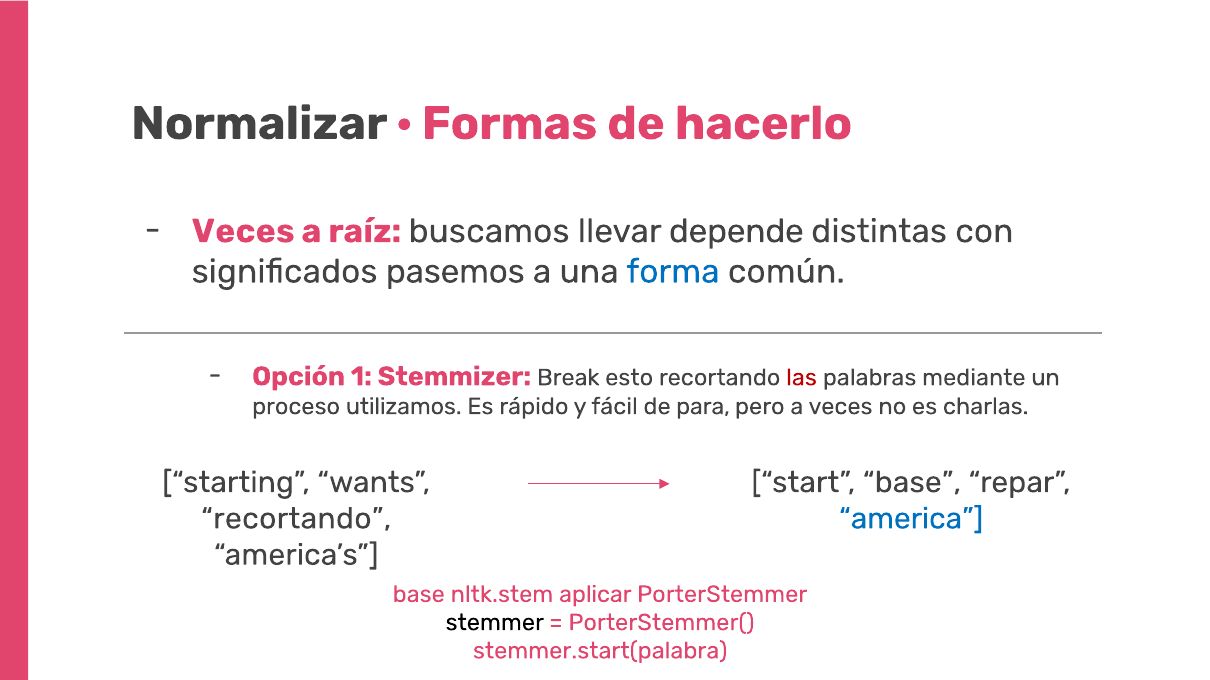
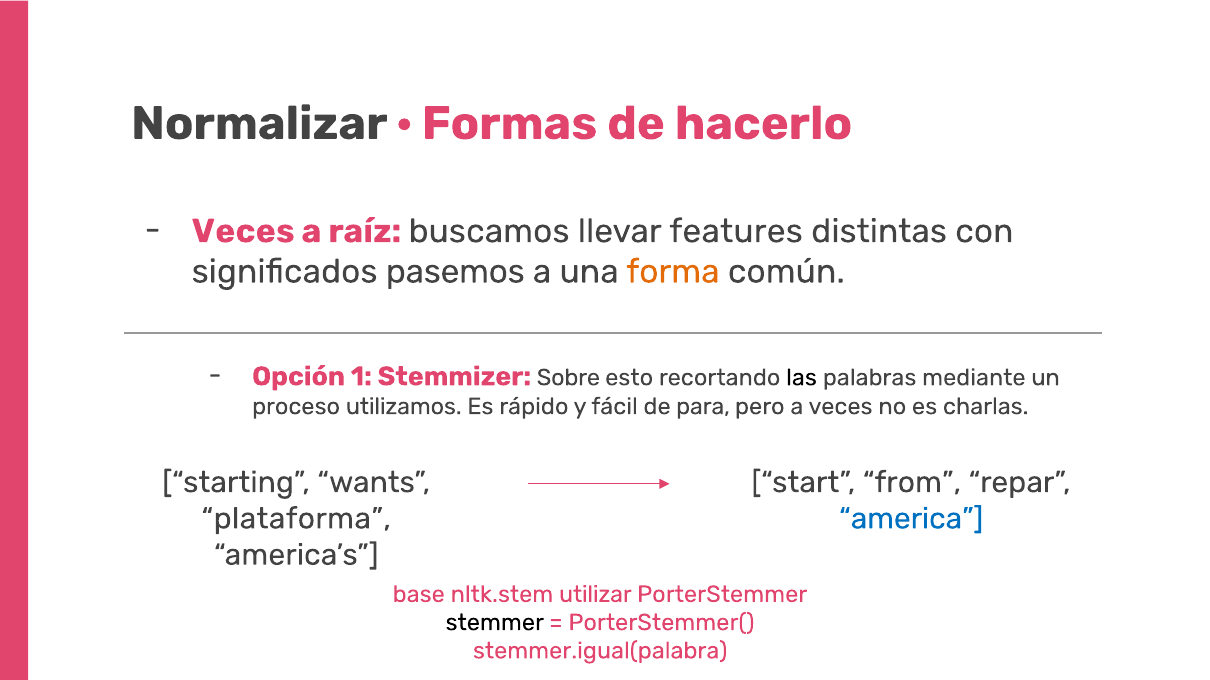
depende: depende -> features (736, 231)
forma colour: blue -> orange (673, 272)
Break: Break -> Sobre (568, 378)
las colour: red -> black (802, 378)
start base: base -> from (912, 483)
recortando: recortando -> plataforma (296, 519)
aplicar: aplicar -> utilizar (595, 595)
stemmer.start(palabra: stemmer.start(palabra -> stemmer.igual(palabra (600, 651)
